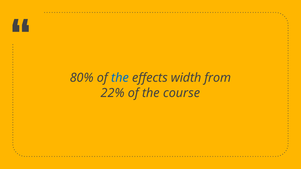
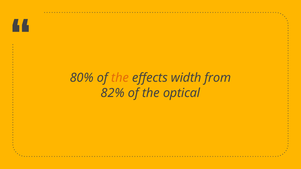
the colour: blue -> orange (120, 78)
22%: 22% -> 82% (113, 93)
course: course -> optical (182, 93)
